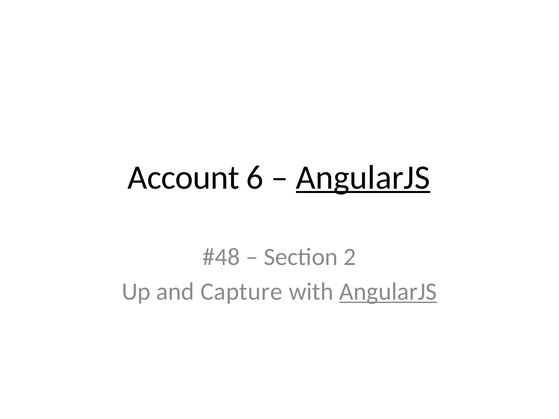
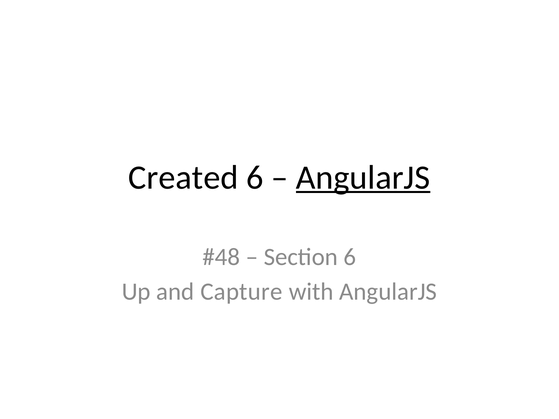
Account: Account -> Created (183, 178)
Section 2: 2 -> 6 (350, 257)
AngularJS underline: present -> none (388, 292)
